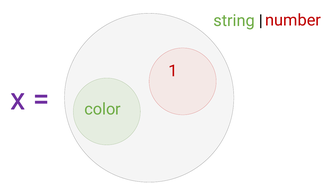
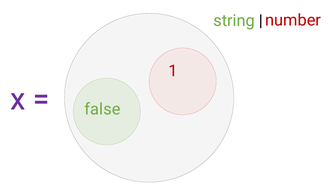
color: color -> false (102, 110)
